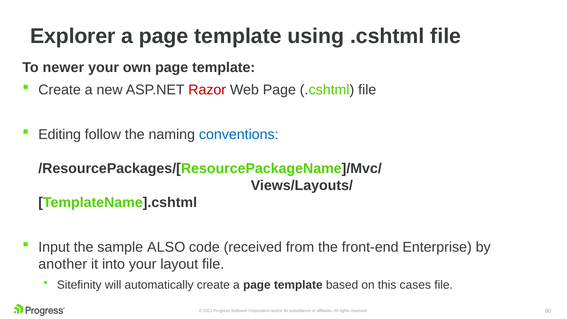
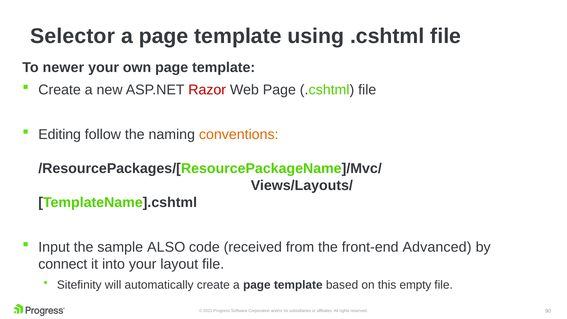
Explorer: Explorer -> Selector (73, 36)
conventions colour: blue -> orange (239, 134)
Enterprise: Enterprise -> Advanced (437, 247)
another: another -> connect (63, 264)
cases: cases -> empty (415, 285)
